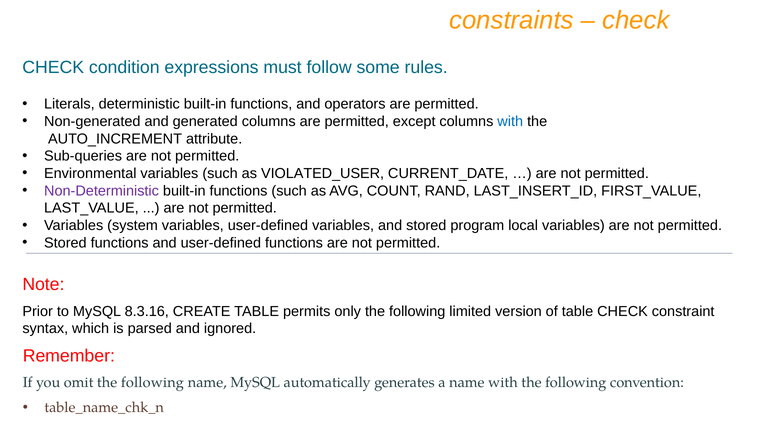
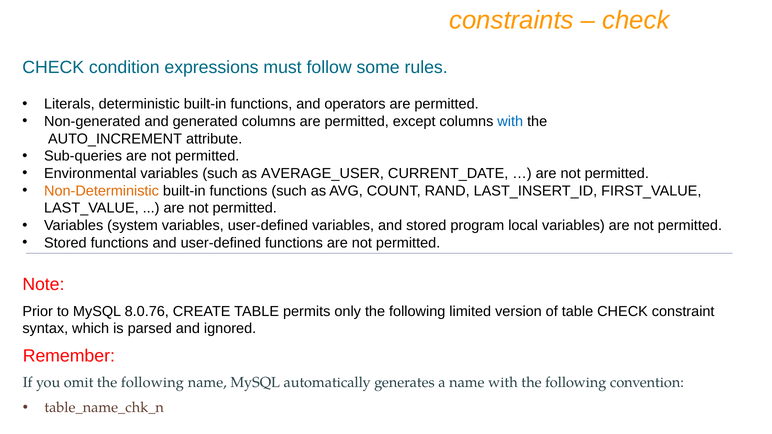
VIOLATED_USER: VIOLATED_USER -> AVERAGE_USER (323, 174)
Non-Deterministic colour: purple -> orange (102, 191)
8.3.16: 8.3.16 -> 8.0.76 (147, 312)
